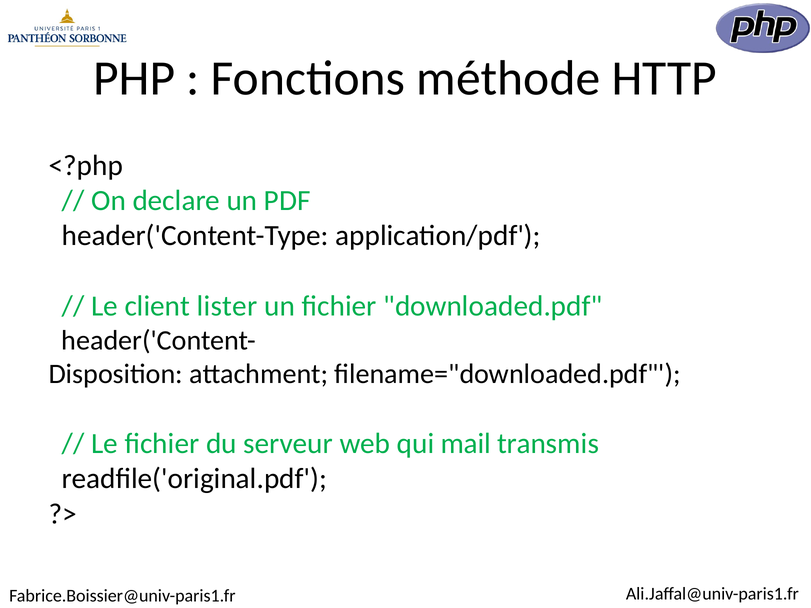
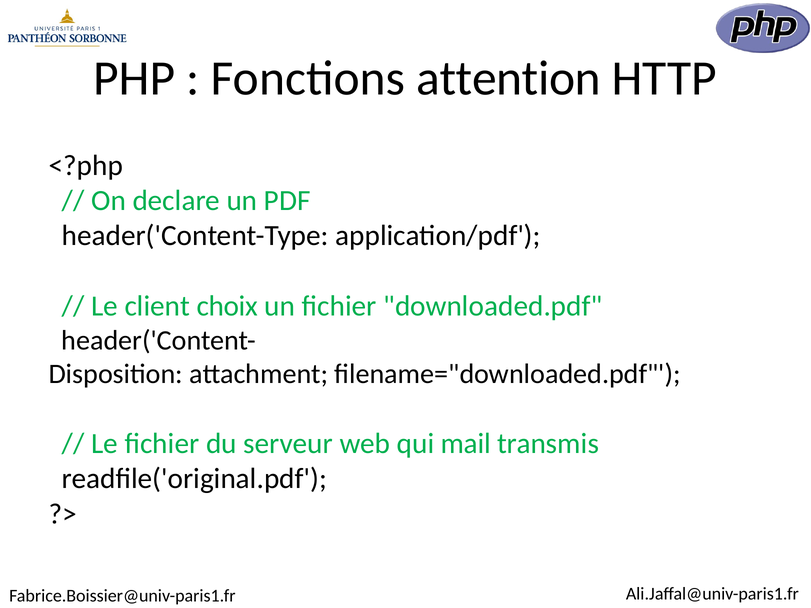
méthode: méthode -> attention (509, 79)
lister: lister -> choix (227, 306)
